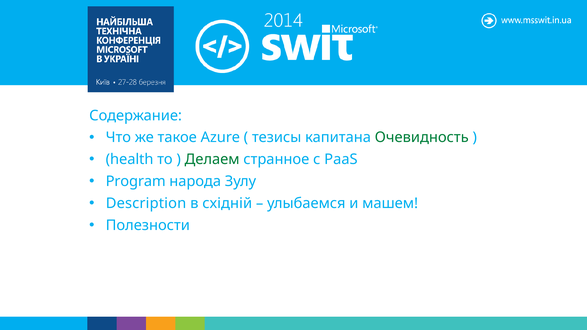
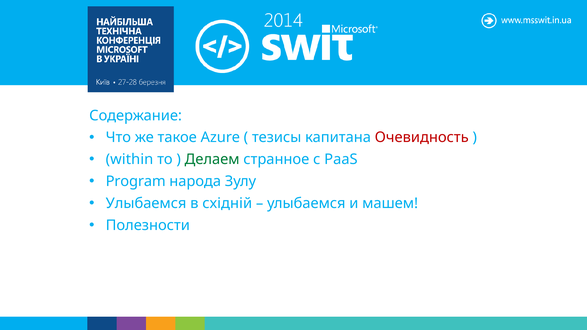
Очевидность colour: green -> red (422, 138)
health: health -> within (130, 160)
Description: Description -> Улыбаемся (146, 203)
